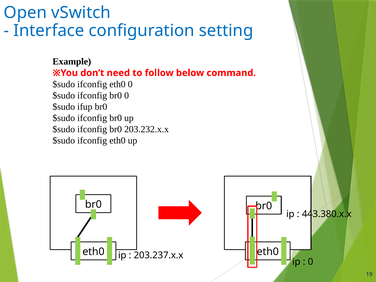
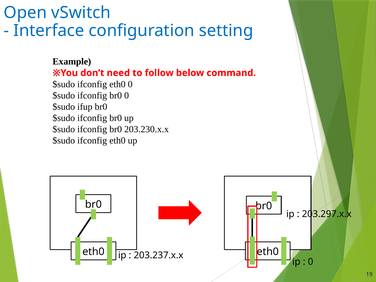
203.232.x.x: 203.232.x.x -> 203.230.x.x (147, 129)
443.380.x.x: 443.380.x.x -> 203.297.x.x (327, 214)
